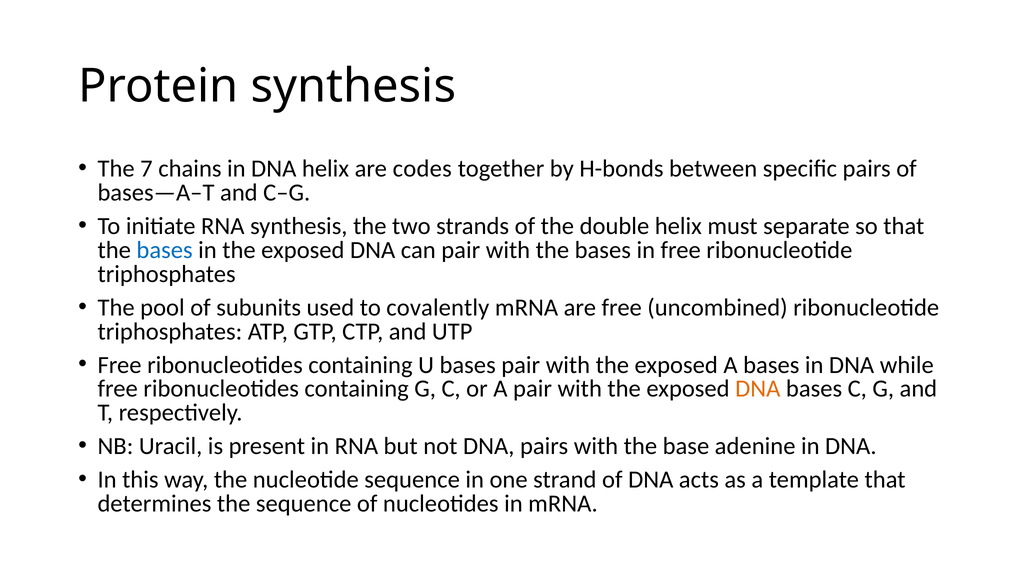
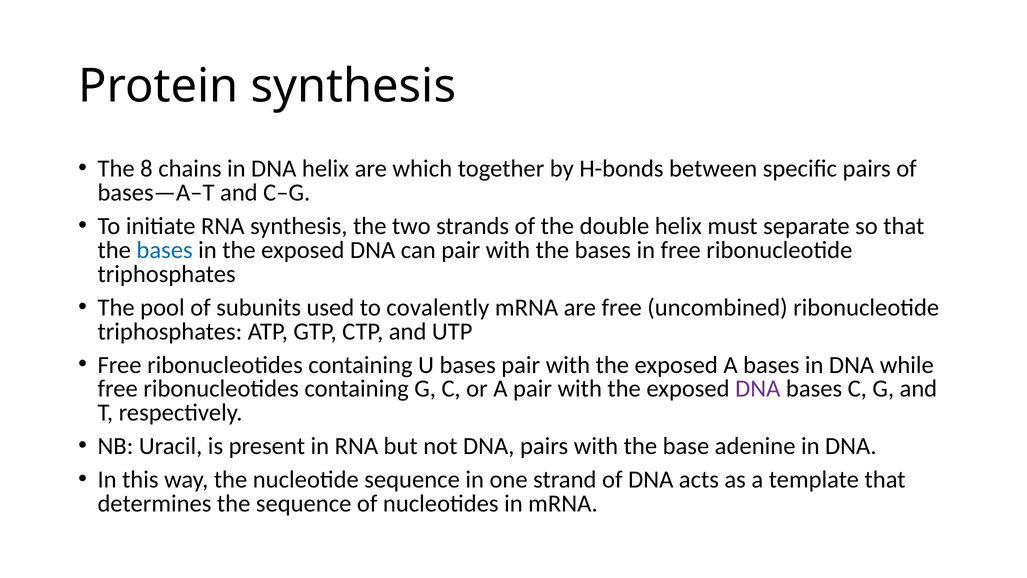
7: 7 -> 8 (146, 169)
codes: codes -> which (422, 169)
DNA colour: orange -> purple (758, 389)
